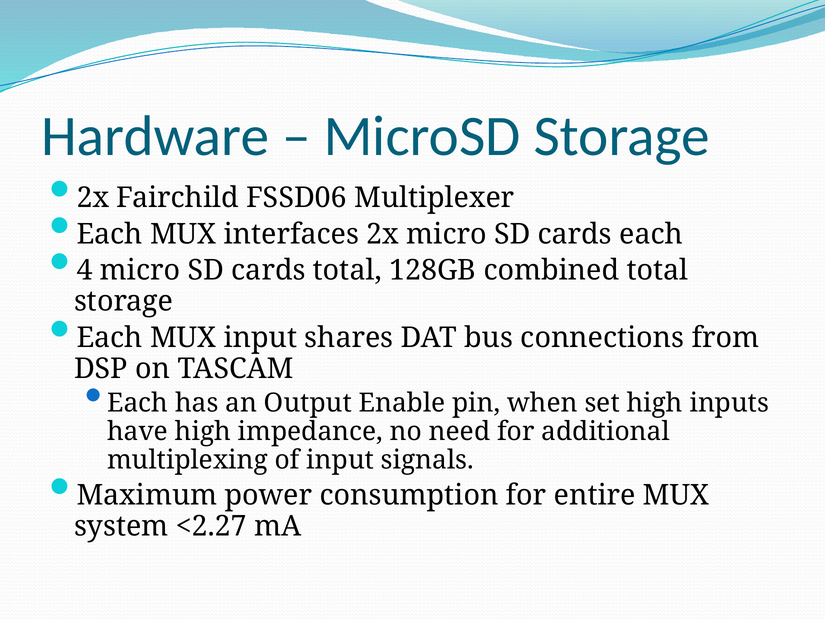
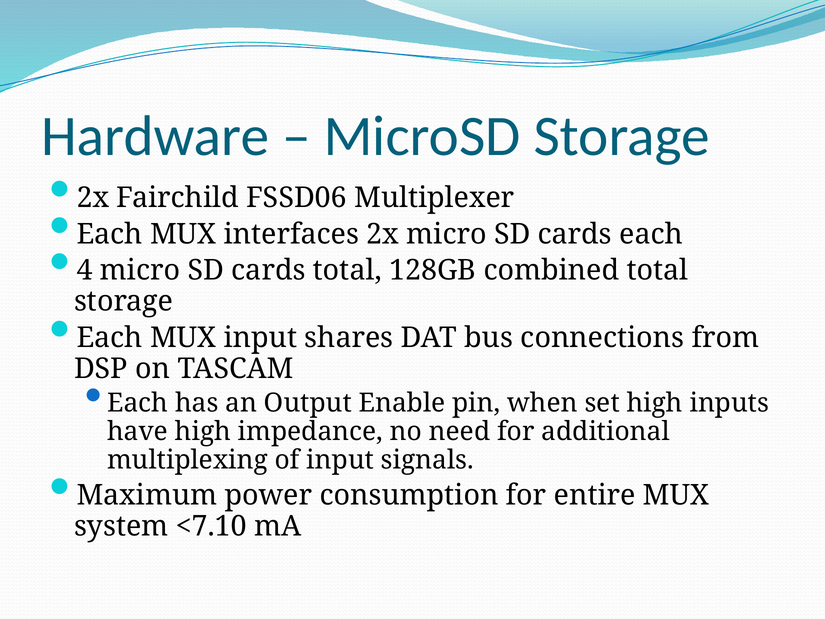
<2.27: <2.27 -> <7.10 (211, 526)
